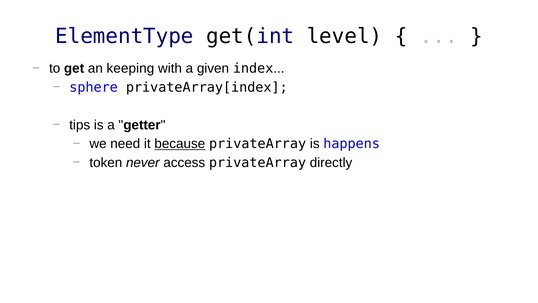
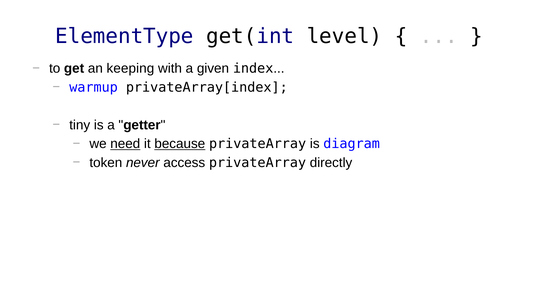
sphere: sphere -> warmup (94, 87)
tips: tips -> tiny (80, 125)
need underline: none -> present (125, 144)
happens: happens -> diagram (352, 144)
